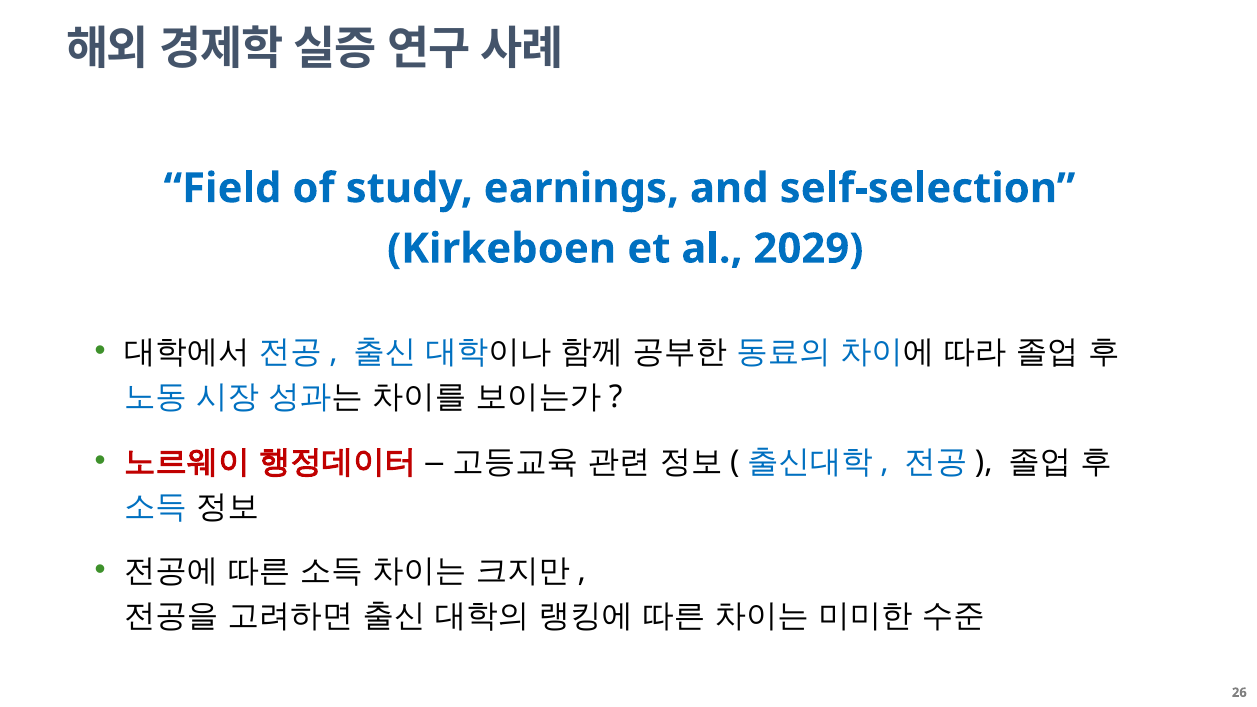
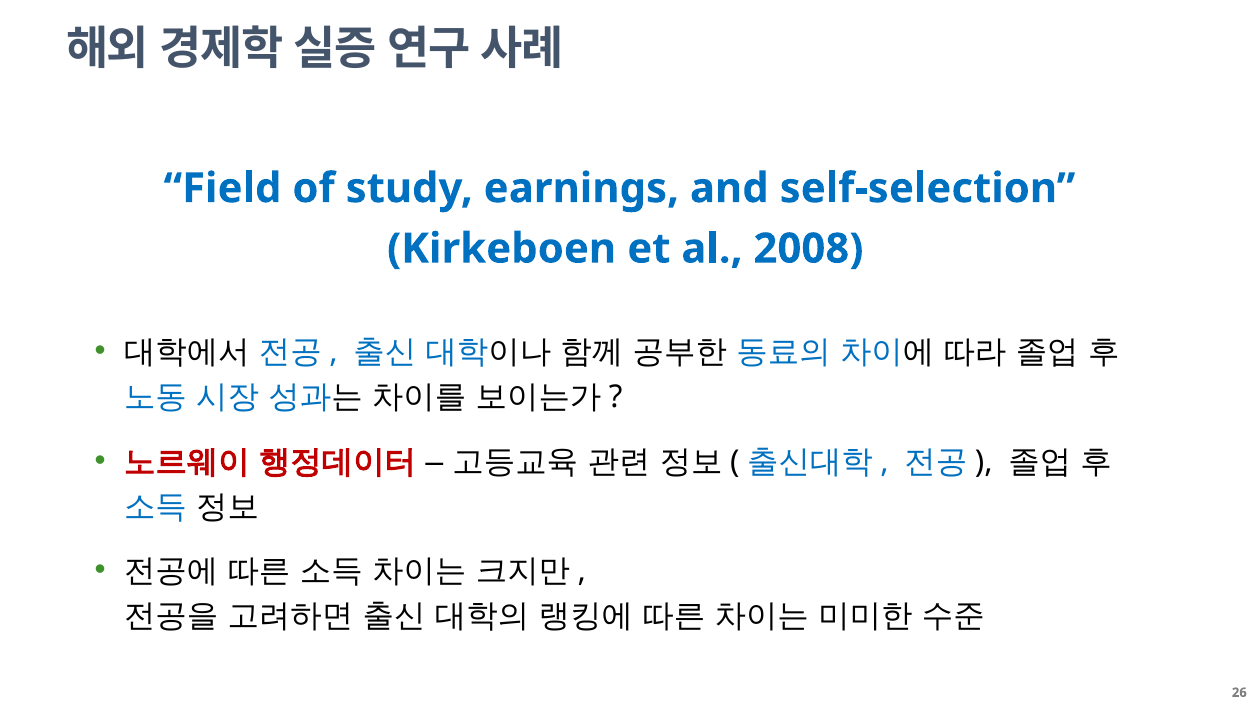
2029: 2029 -> 2008 (808, 249)
